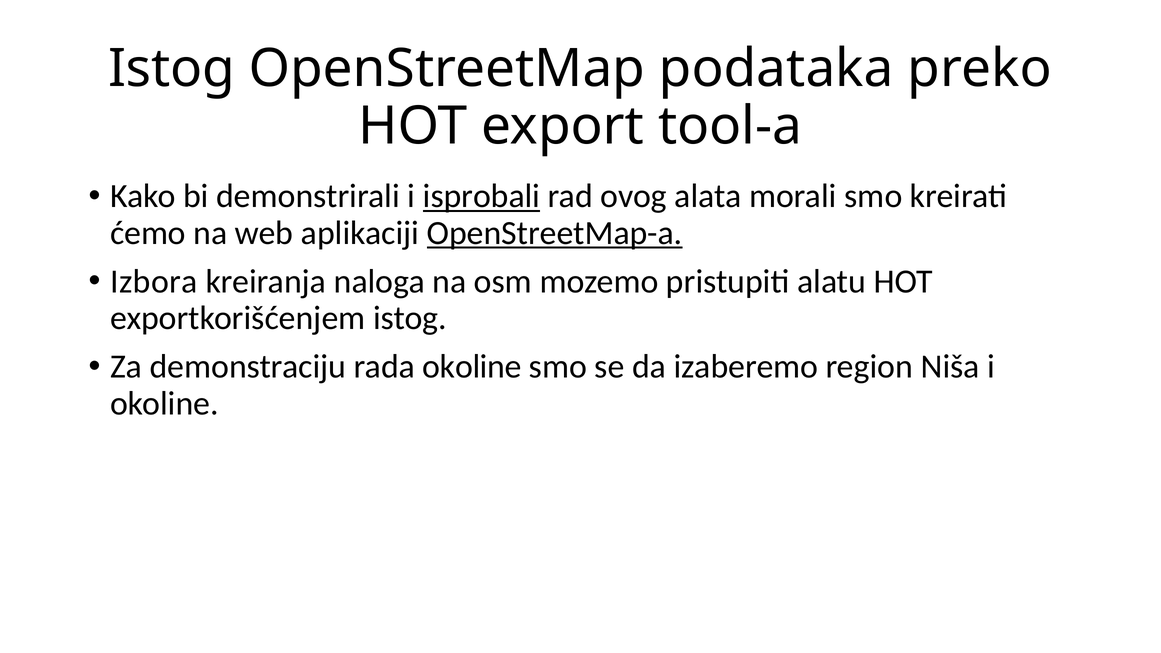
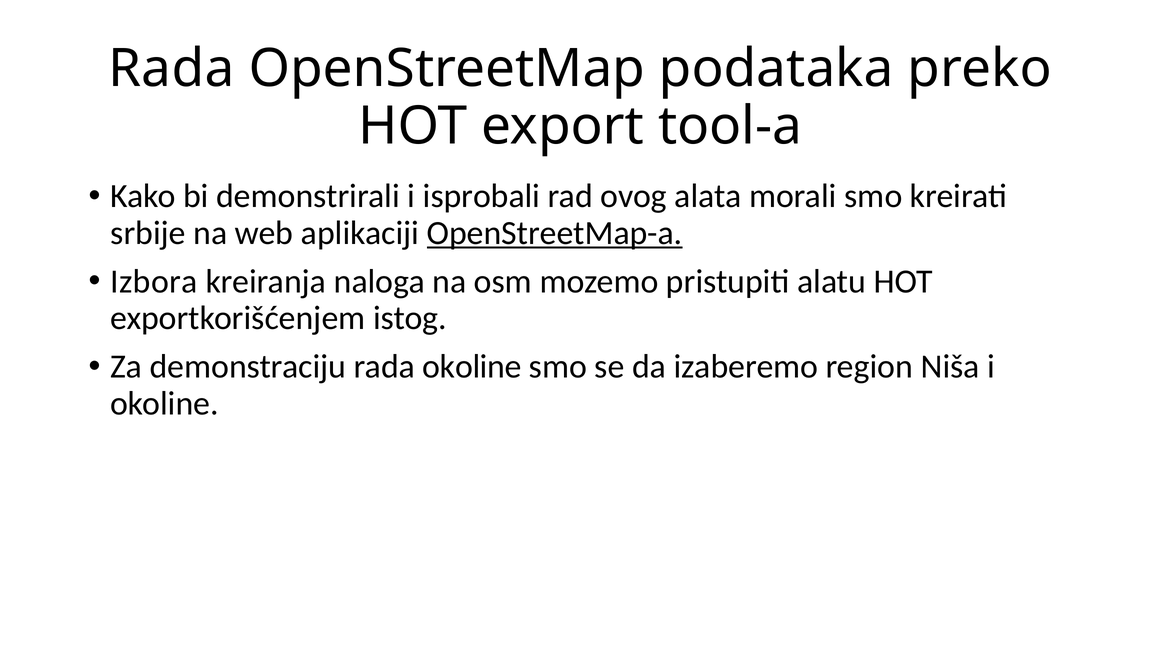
Istog: Istog -> Rada (171, 69)
isprobali underline: present -> none (482, 196)
ćemo: ćemo -> srbije (148, 233)
